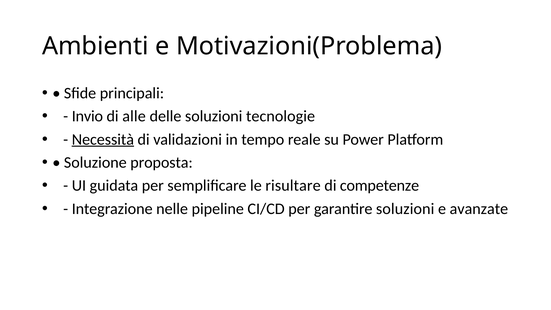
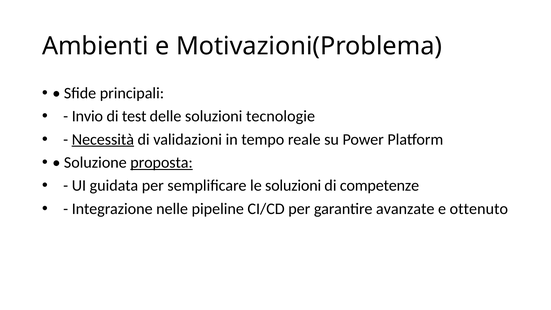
alle: alle -> test (134, 116)
proposta underline: none -> present (162, 162)
le risultare: risultare -> soluzioni (293, 186)
garantire soluzioni: soluzioni -> avanzate (405, 209)
avanzate: avanzate -> ottenuto (479, 209)
